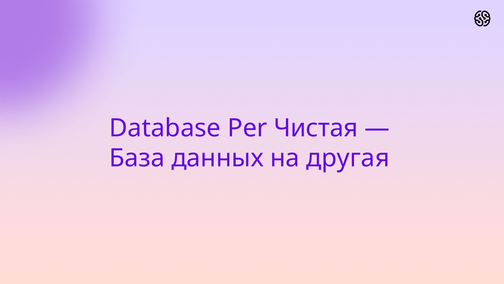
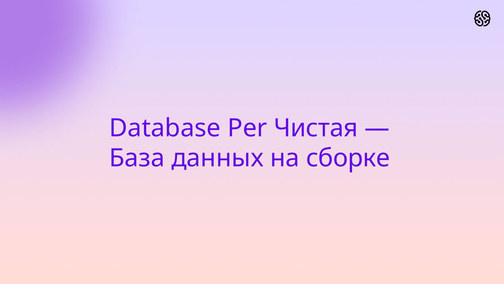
другая: другая -> сборке (348, 158)
